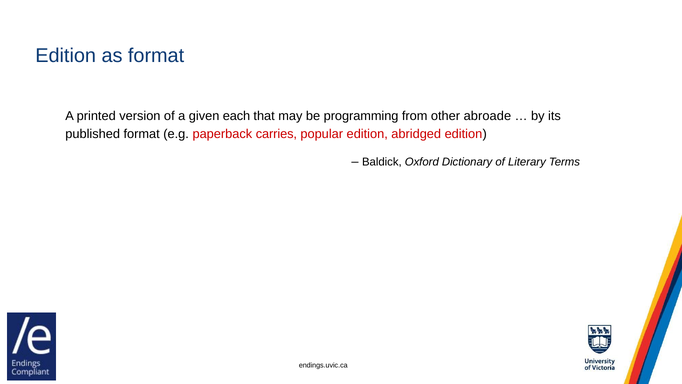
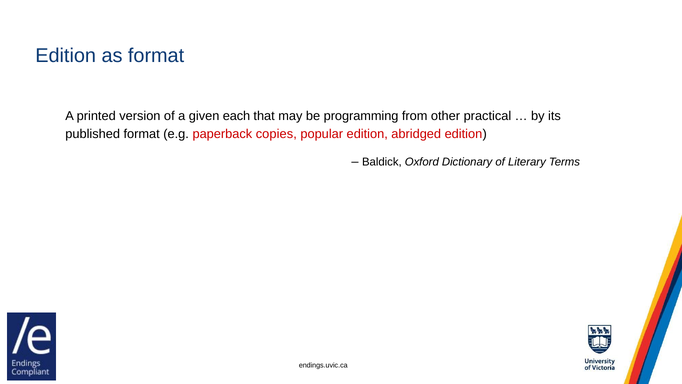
abroade: abroade -> practical (487, 116)
carries: carries -> copies (276, 134)
